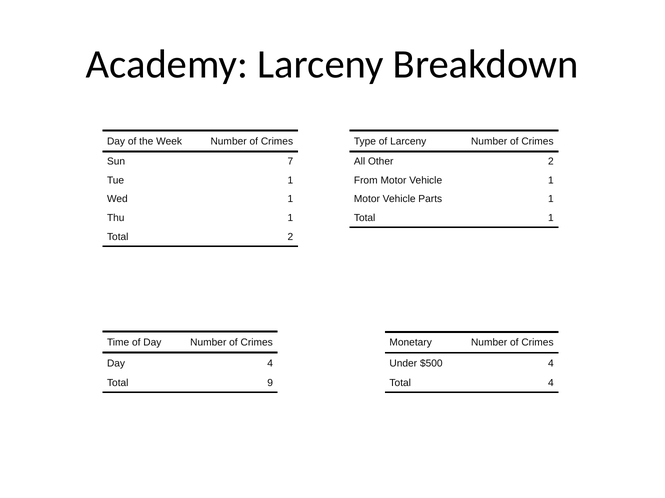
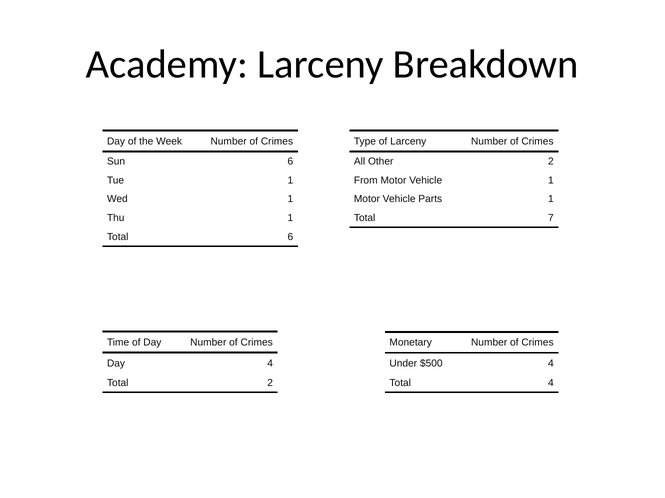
Sun 7: 7 -> 6 (290, 161)
Total 1: 1 -> 7 (551, 218)
Total 2: 2 -> 6 (290, 237)
Total 9: 9 -> 2 (270, 384)
